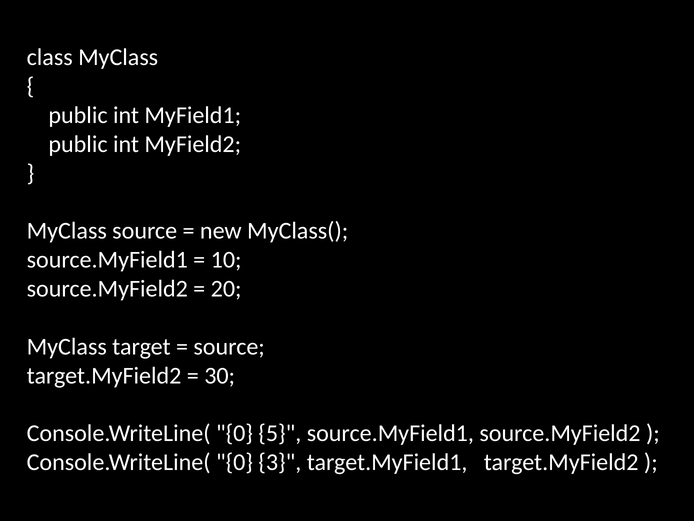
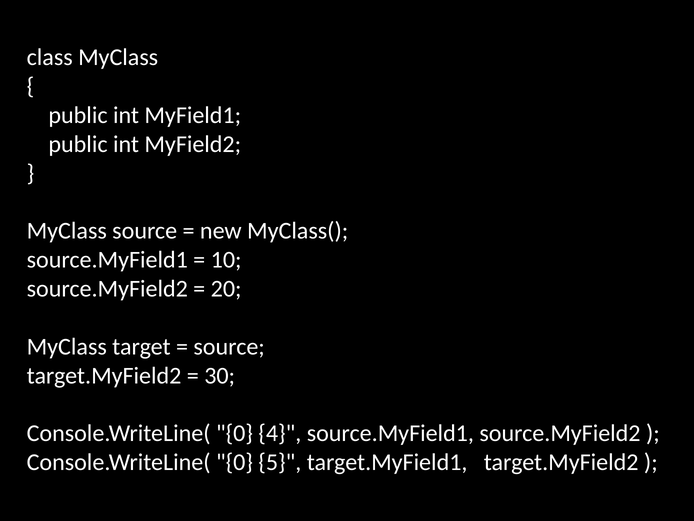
5: 5 -> 4 (280, 433)
3: 3 -> 5 (280, 462)
